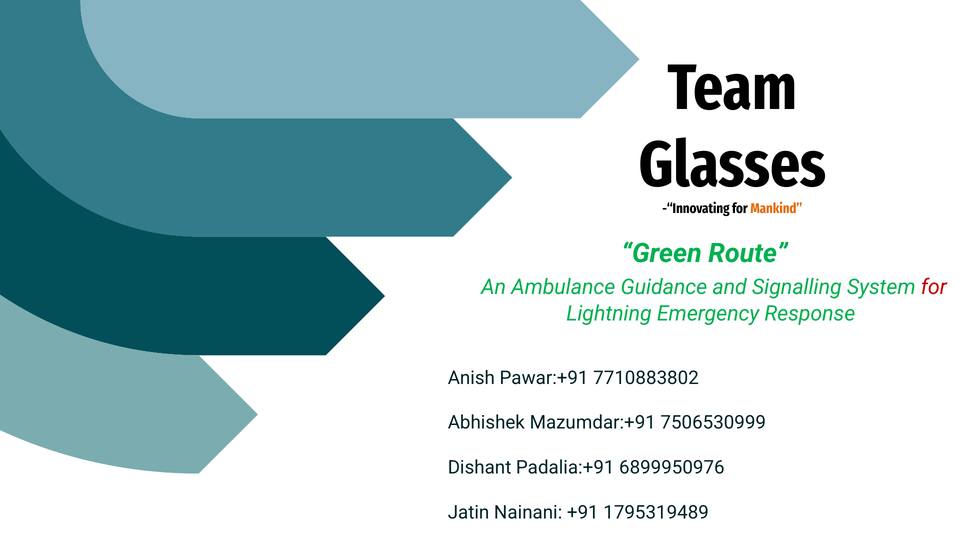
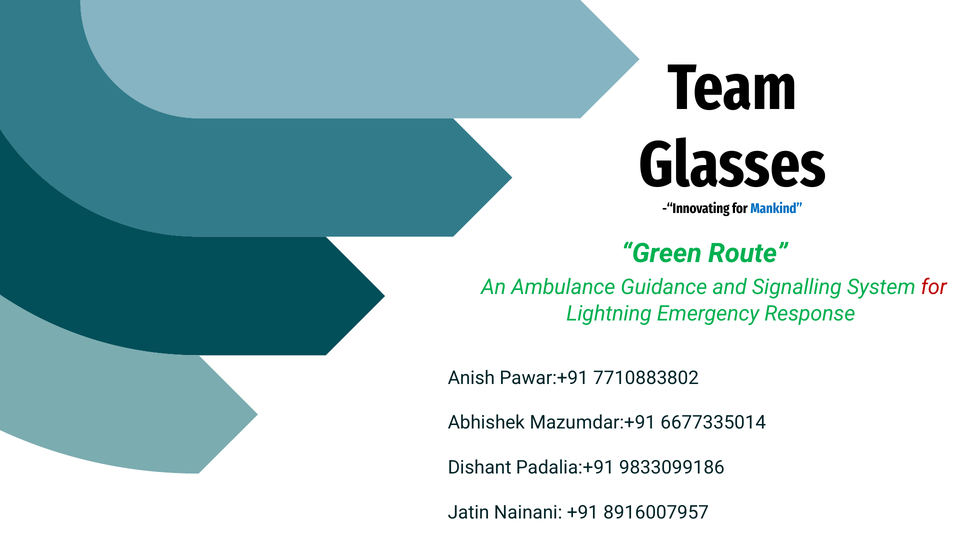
Mankind colour: orange -> blue (776, 209)
7506530999: 7506530999 -> 6677335014 (713, 423)
6899950976: 6899950976 -> 9833099186 (672, 468)
1795319489: 1795319489 -> 8916007957 (656, 513)
